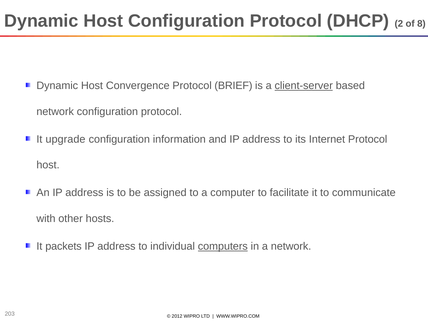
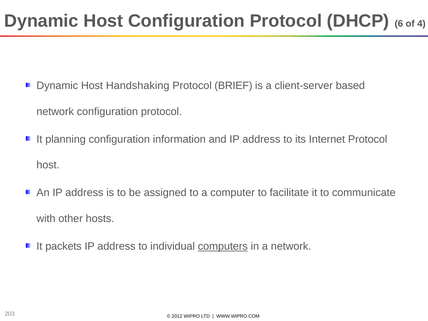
2: 2 -> 6 (399, 24)
8: 8 -> 4 (421, 24)
Convergence: Convergence -> Handshaking (138, 86)
client-server underline: present -> none (304, 86)
upgrade: upgrade -> planning (66, 139)
